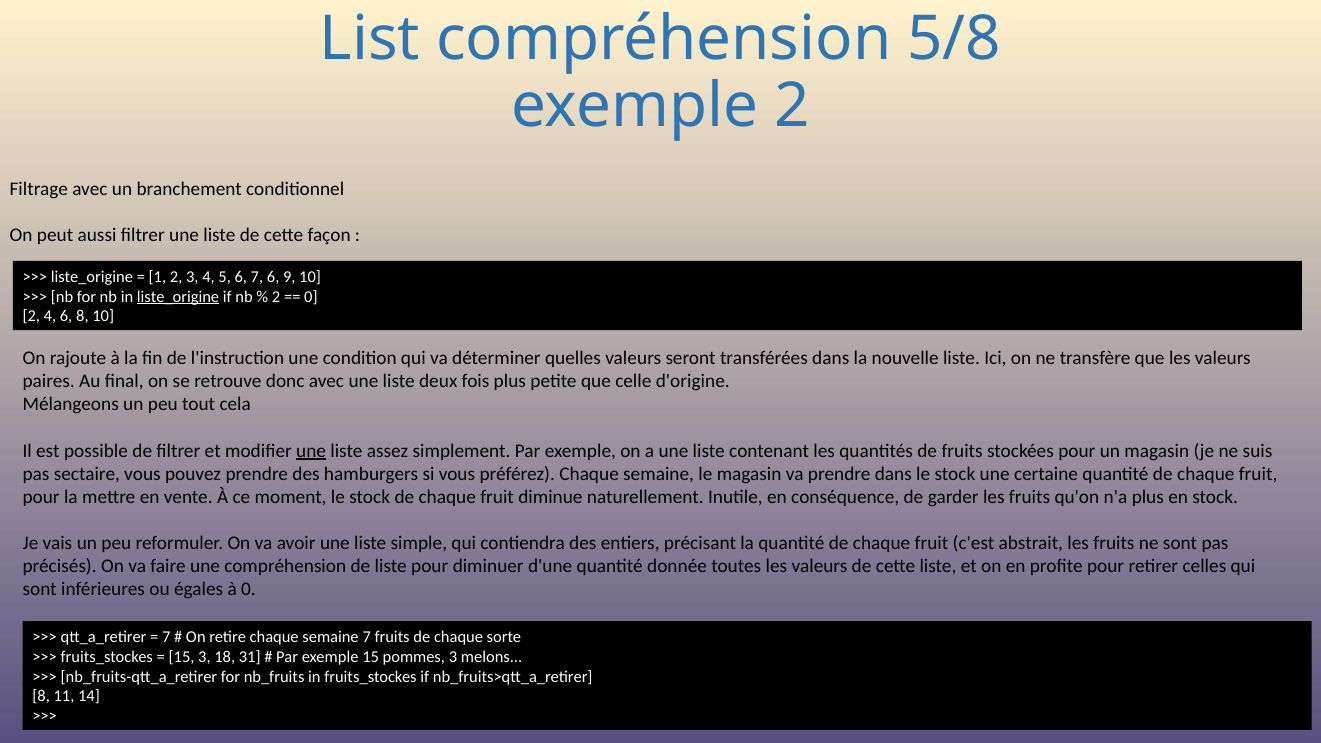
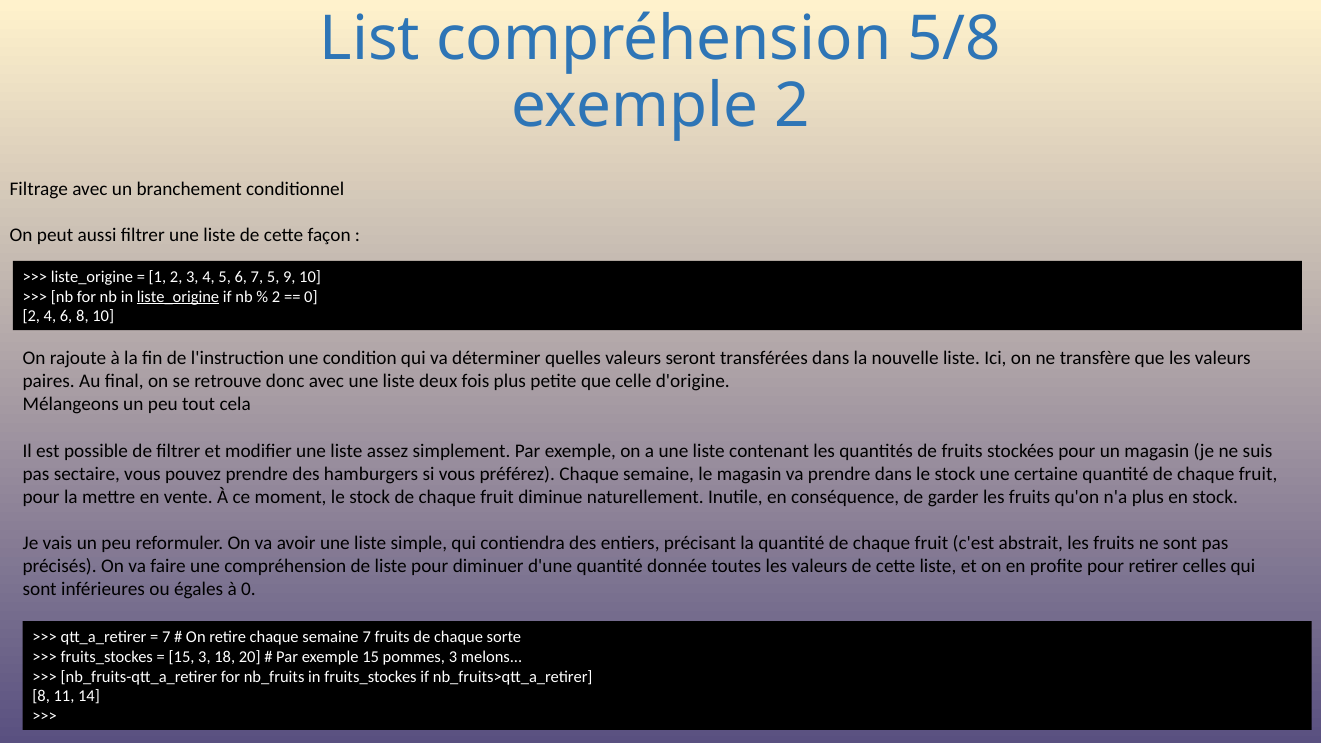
7 6: 6 -> 5 (273, 277)
une underline: present -> none (311, 451)
31: 31 -> 20 (250, 657)
